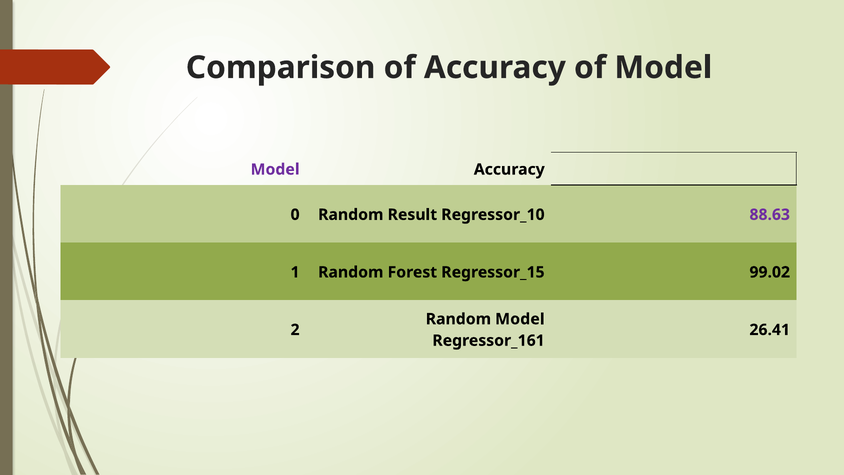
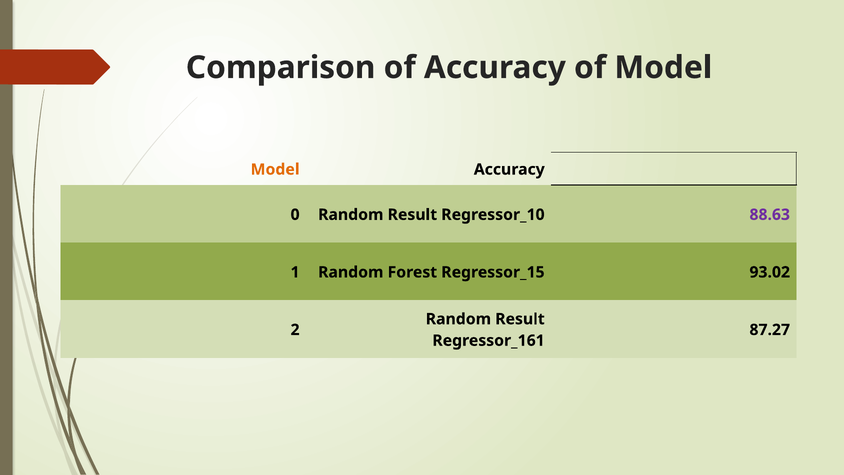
Model colour: purple -> orange (275, 169)
99.02: 99.02 -> 93.02 (770, 272)
Model: Model -> Result (520, 319)
26.41: 26.41 -> 87.27 (770, 330)
